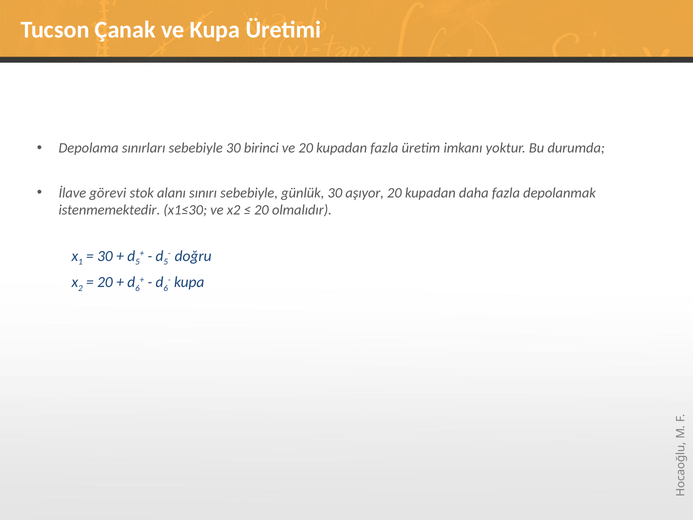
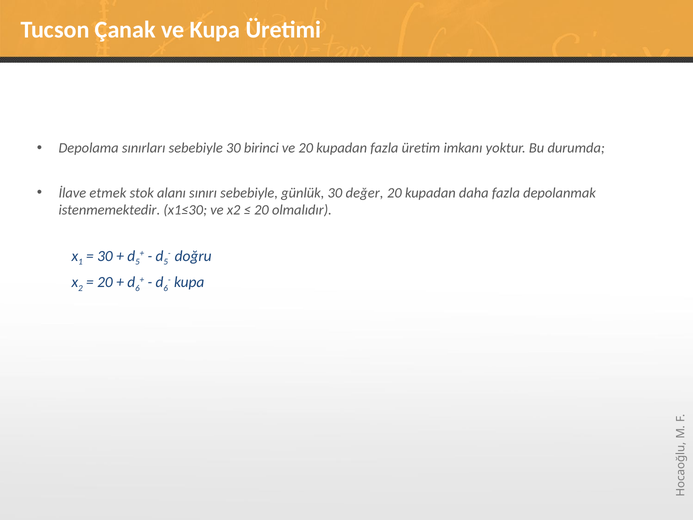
görevi: görevi -> etmek (108, 193)
aşıyor: aşıyor -> değer (365, 193)
